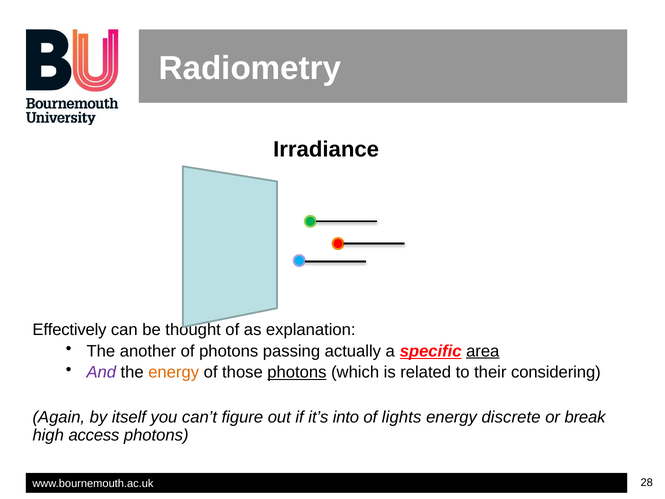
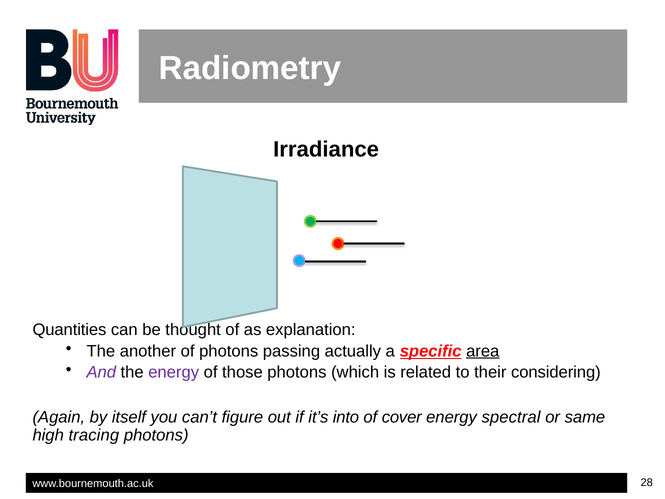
Effectively: Effectively -> Quantities (69, 330)
energy colour: orange -> purple (174, 372)
photons underline: present -> none (297, 372)
lights: lights -> cover (402, 417)
discrete: discrete -> spectral (511, 417)
break: break -> same (585, 417)
access: access -> tracing (94, 435)
